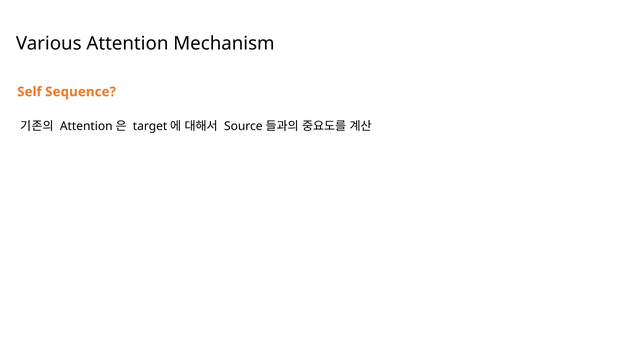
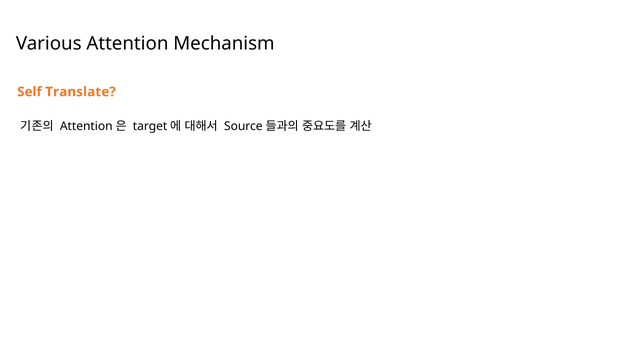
Sequence: Sequence -> Translate (81, 92)
